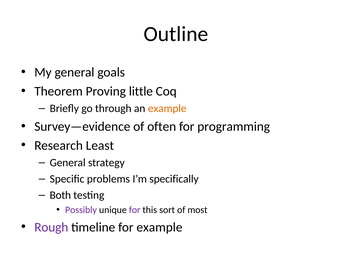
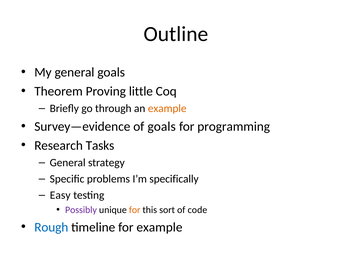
of often: often -> goals (162, 126)
Least: Least -> Tasks (100, 145)
Both: Both -> Easy (60, 195)
for colour: purple -> orange (135, 210)
most: most -> code (197, 210)
Rough colour: purple -> blue (51, 227)
